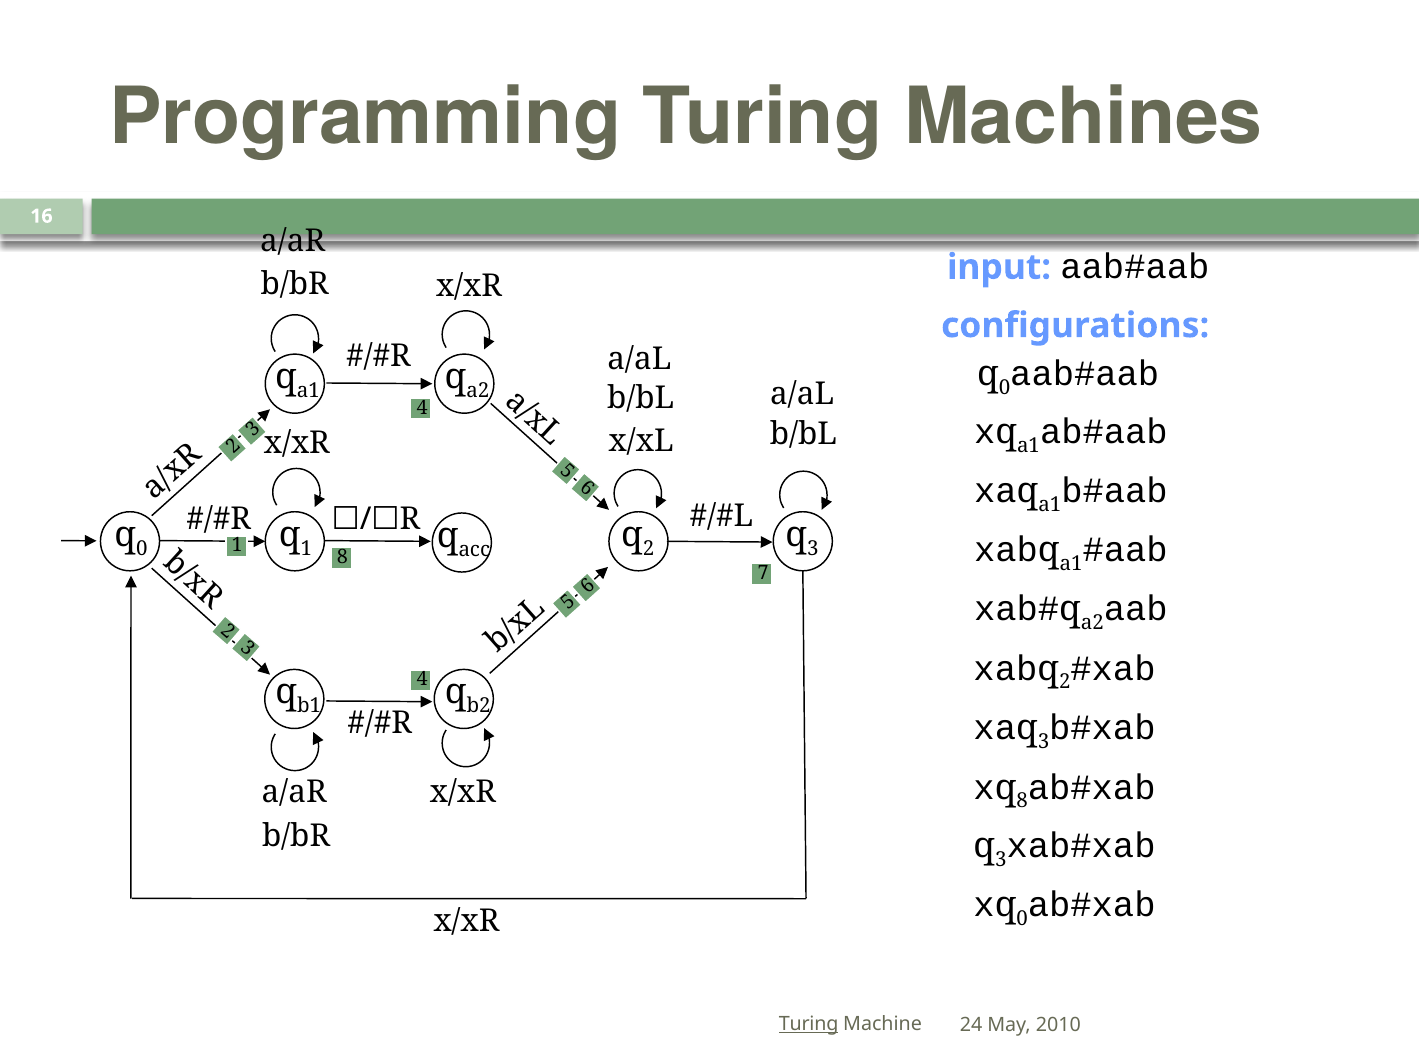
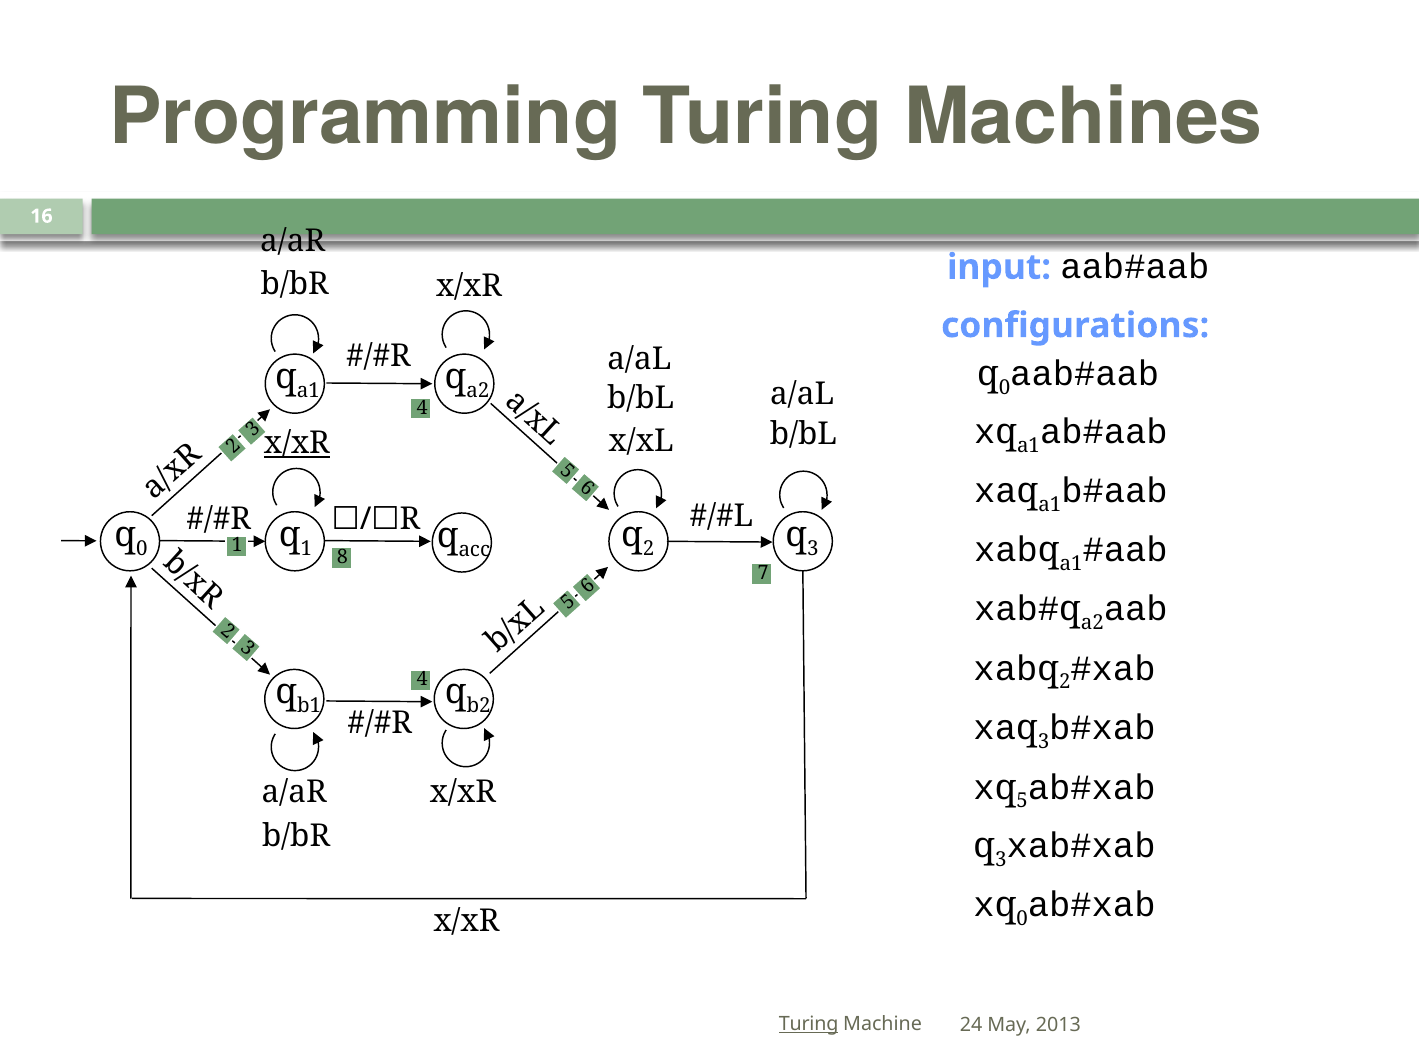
x/xR underline: none -> present (297, 443)
8: 8 -> 5 (1022, 801)
2010: 2010 -> 2013 (1058, 1025)
